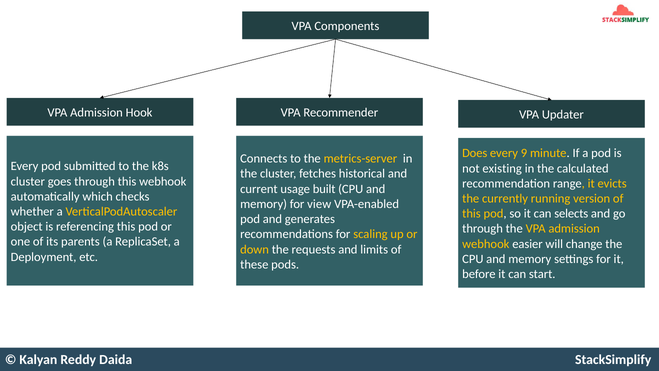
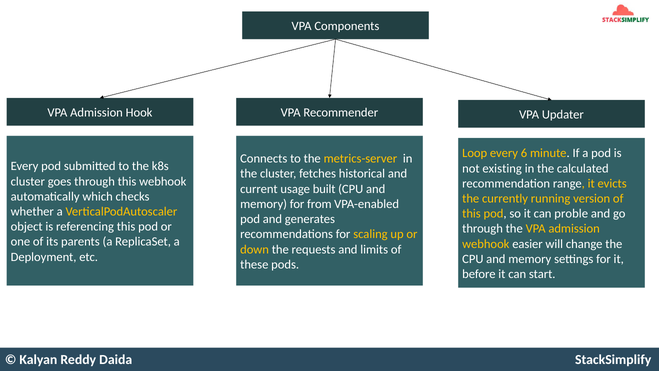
Does: Does -> Loop (475, 153)
9: 9 -> 6 (524, 153)
view: view -> from (319, 204)
selects: selects -> proble (571, 213)
